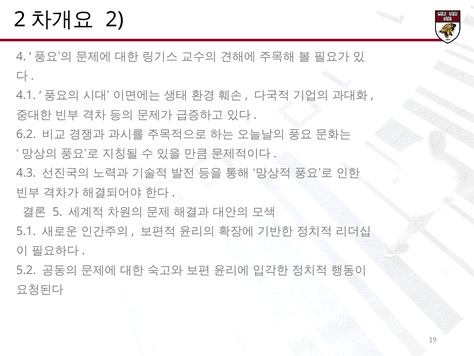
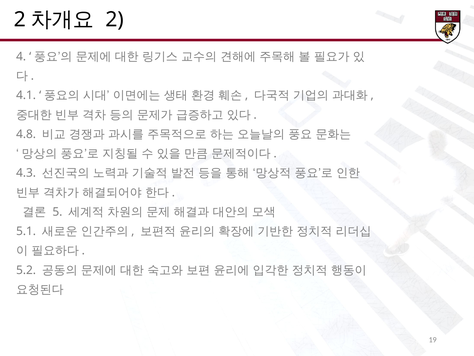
6.2: 6.2 -> 4.8 (26, 134)
